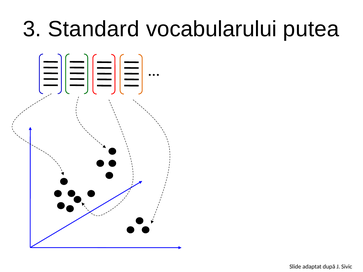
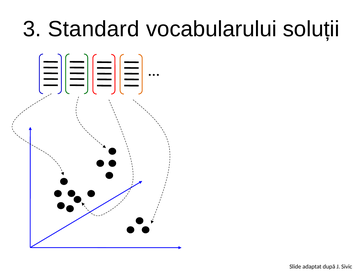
putea: putea -> soluții (311, 29)
